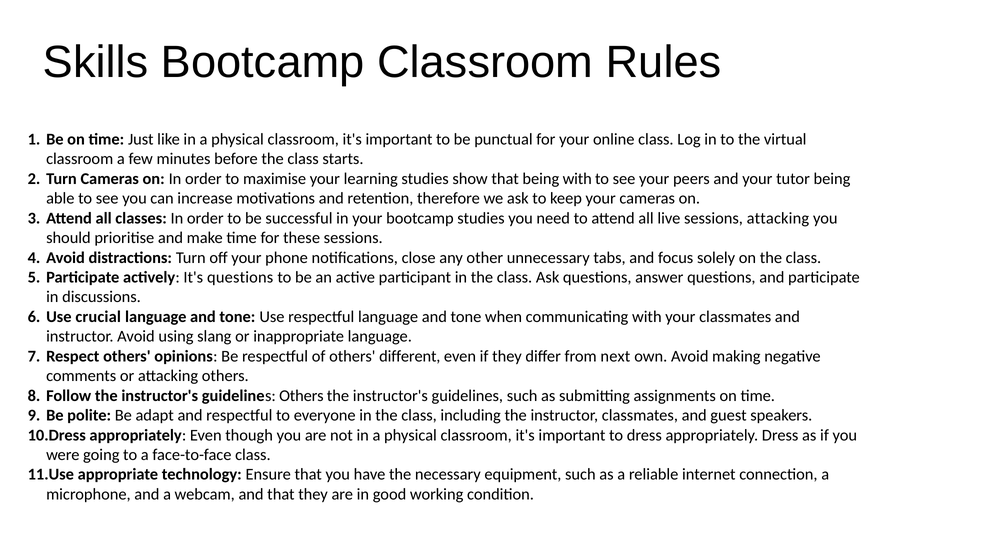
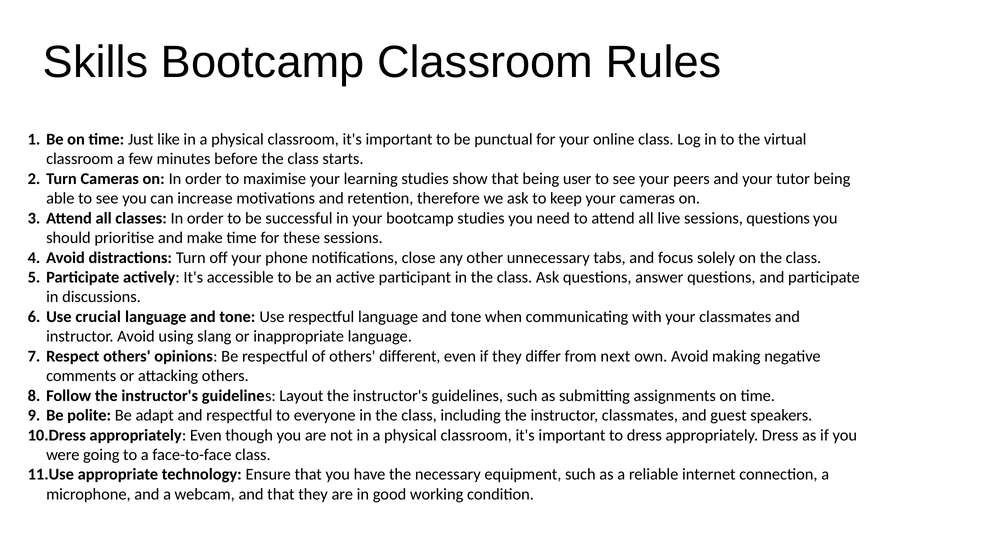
being with: with -> user (577, 179)
sessions attacking: attacking -> questions (778, 218)
It's questions: questions -> accessible (240, 277)
guidelines Others: Others -> Layout (301, 396)
